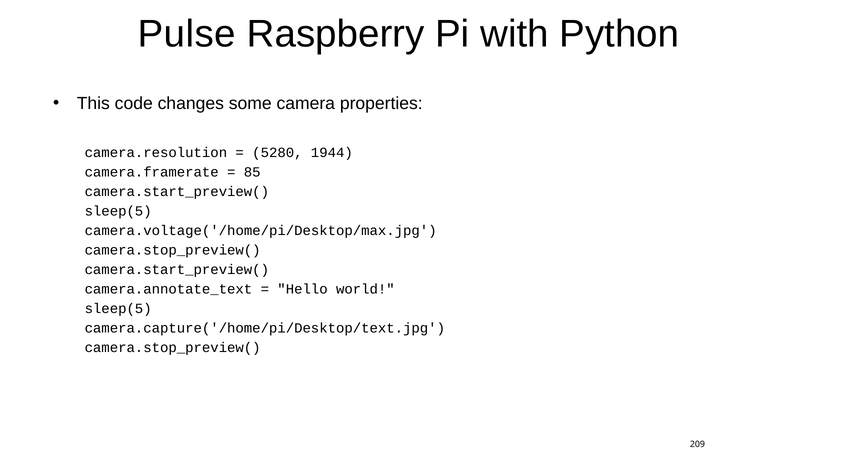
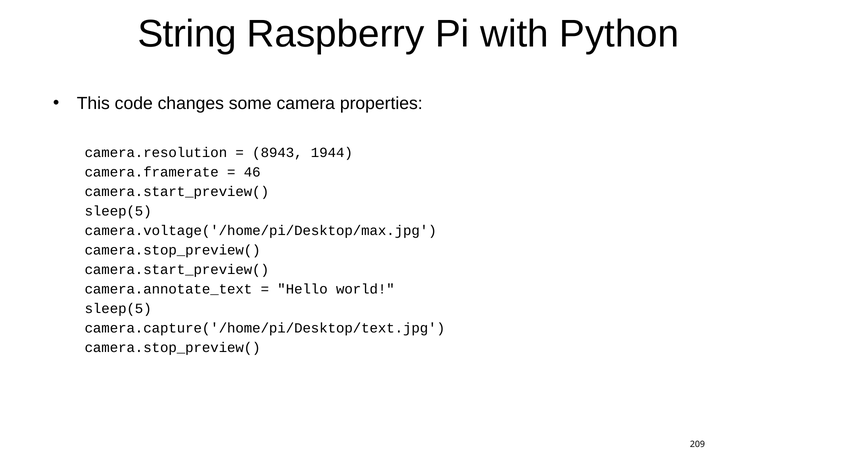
Pulse: Pulse -> String (187, 34)
5280: 5280 -> 8943 (277, 152)
85: 85 -> 46 (252, 172)
